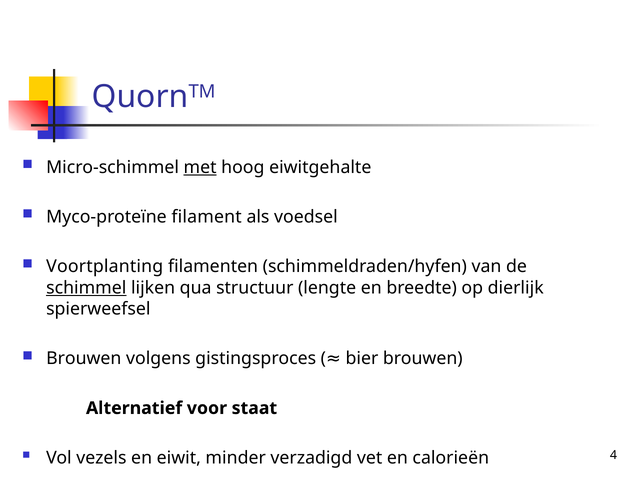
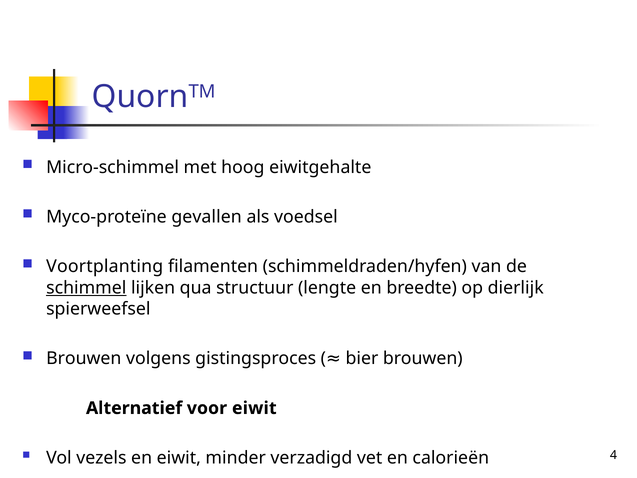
met underline: present -> none (200, 167)
filament: filament -> gevallen (207, 217)
voor staat: staat -> eiwit (254, 408)
